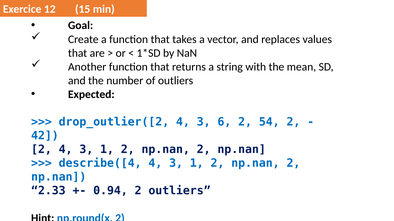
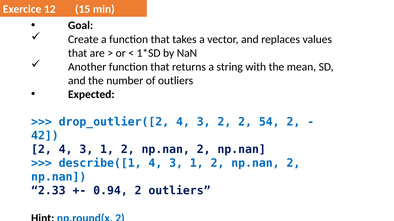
3 6: 6 -> 2 (224, 122)
describe([4: describe([4 -> describe([1 (100, 164)
